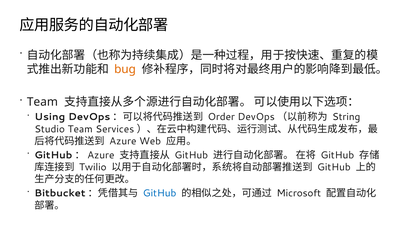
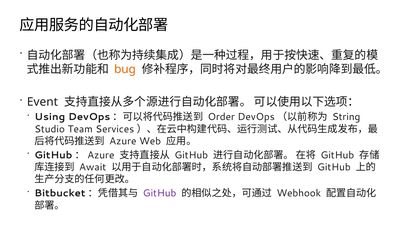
Team: Team -> Event (42, 102)
Twilio: Twilio -> Await (93, 167)
GitHub colour: blue -> purple (160, 193)
Microsoft: Microsoft -> Webhook (299, 193)
